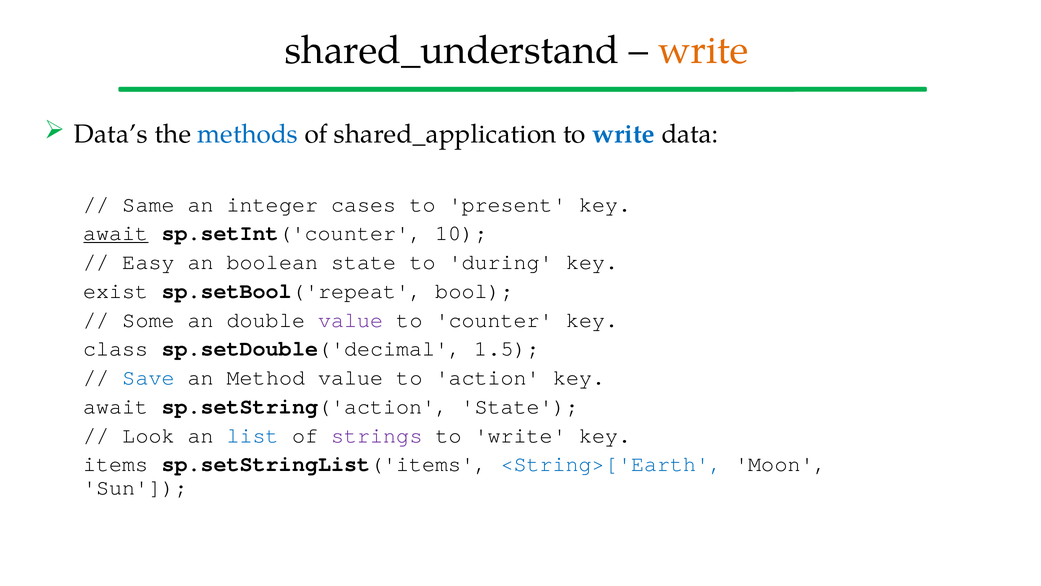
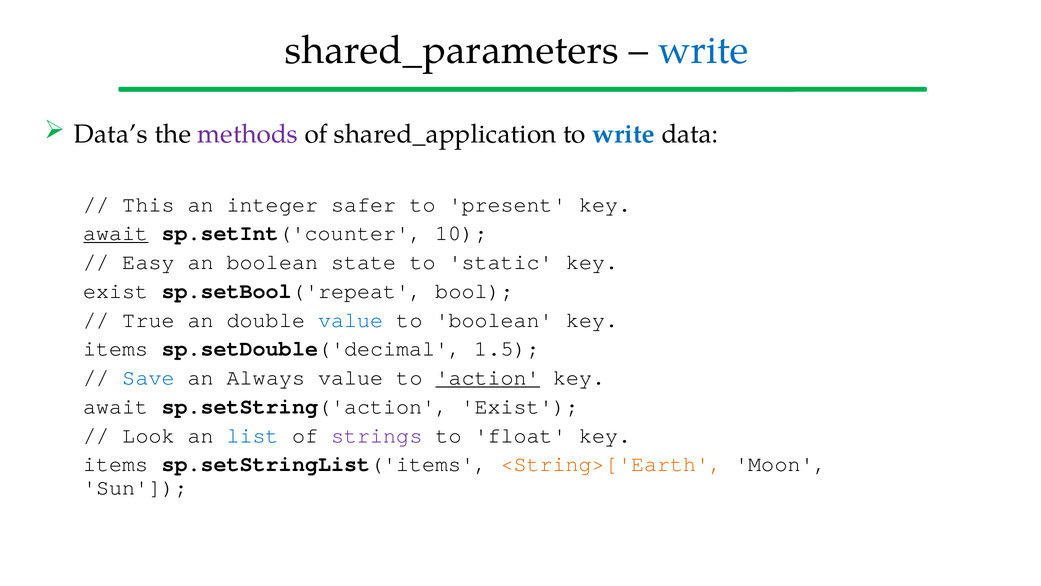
shared_understand: shared_understand -> shared_parameters (452, 50)
write colour: orange -> blue (703, 50)
methods colour: blue -> purple (248, 134)
Same: Same -> This (149, 204)
cases: cases -> safer (364, 204)
during: during -> static (501, 262)
Some: Some -> True (149, 320)
value colour: purple -> blue (351, 320)
to counter: counter -> boolean (494, 320)
class: class -> items (116, 349)
Method: Method -> Always (266, 377)
action underline: none -> present (488, 377)
sp.setString('action State: State -> Exist (520, 406)
write: write -> float (520, 435)
<String>['Earth colour: blue -> orange (612, 464)
